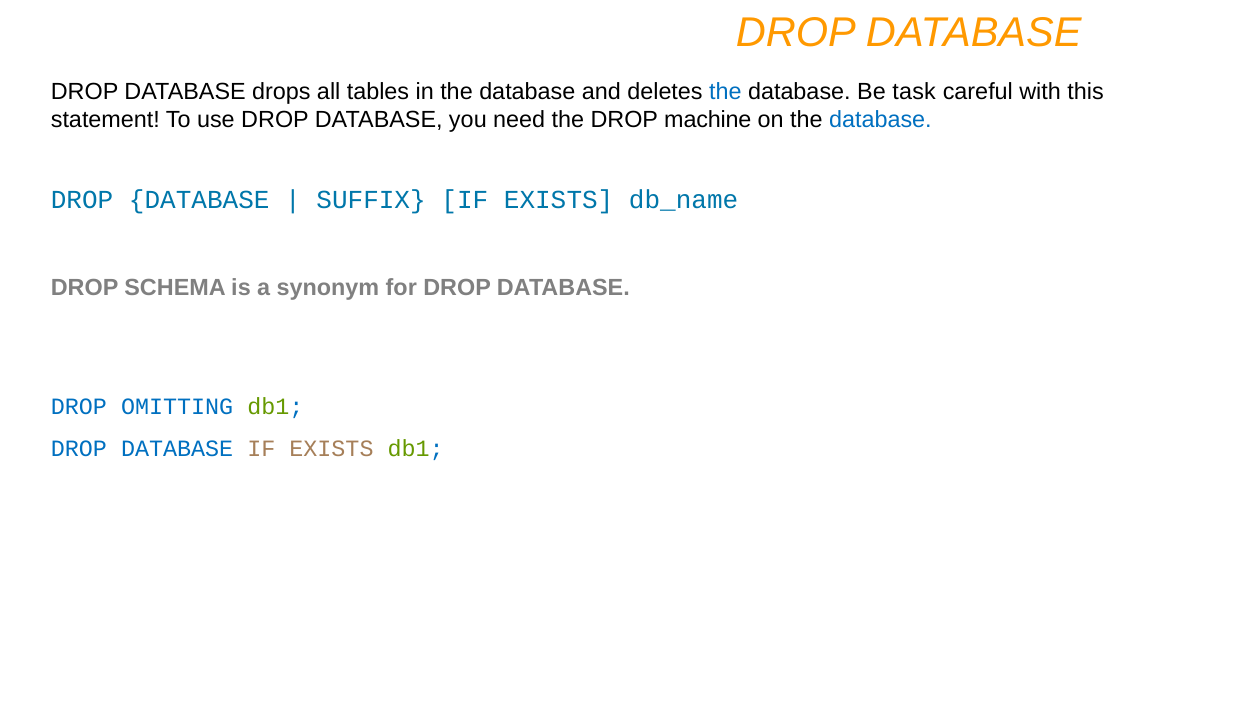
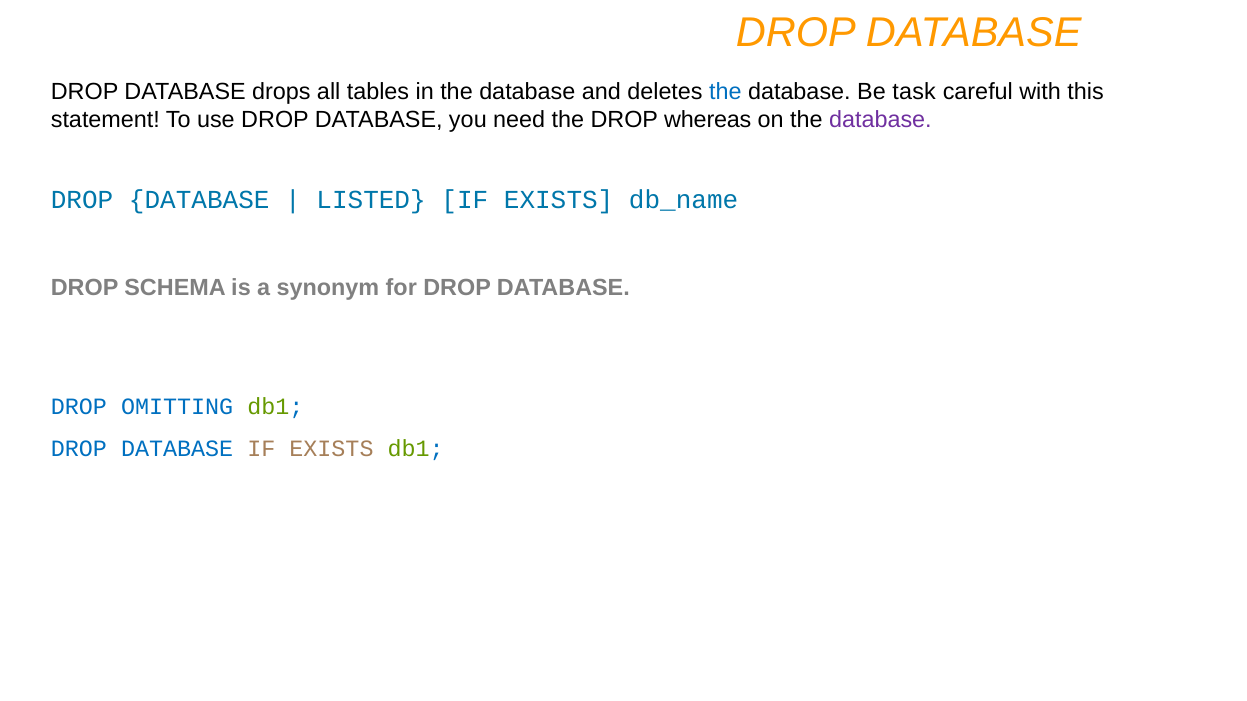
machine: machine -> whereas (708, 120)
database colour: blue -> purple (880, 120)
SUFFIX: SUFFIX -> LISTED (371, 201)
